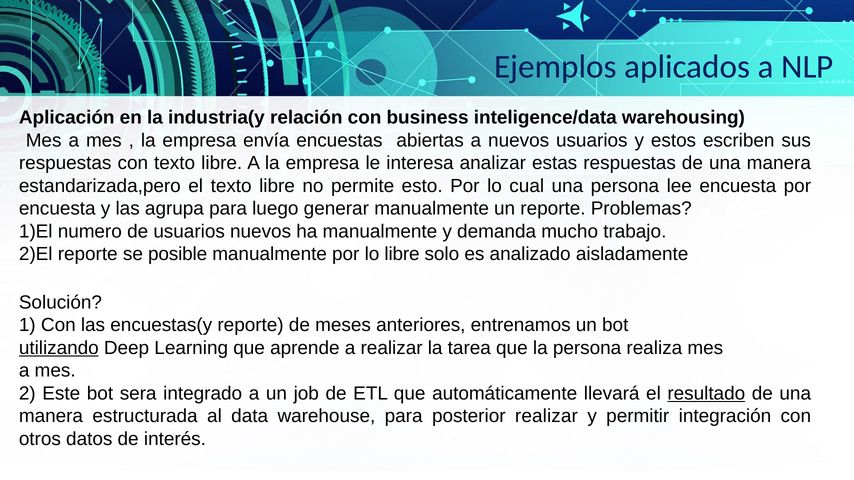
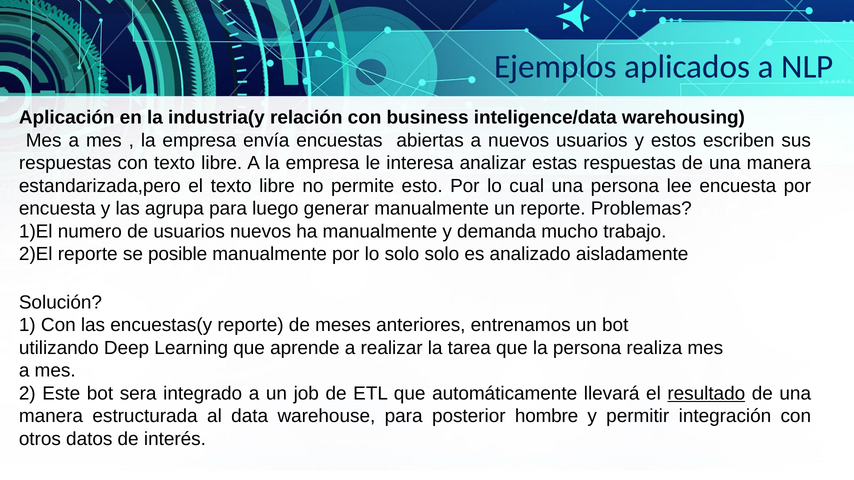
lo libre: libre -> solo (402, 254)
utilizando underline: present -> none (59, 348)
posterior realizar: realizar -> hombre (547, 417)
